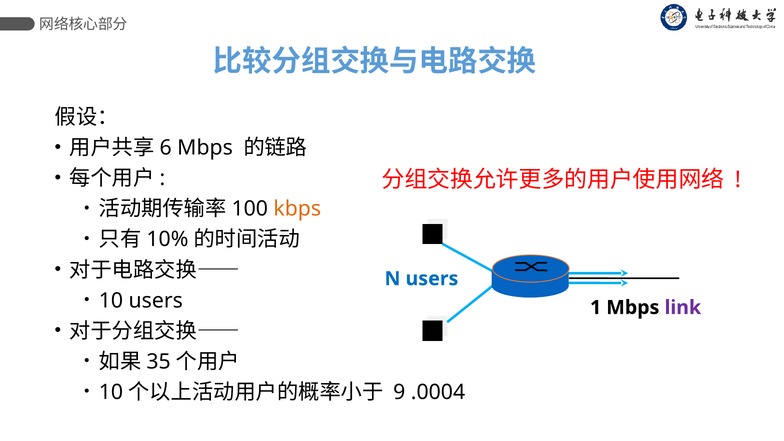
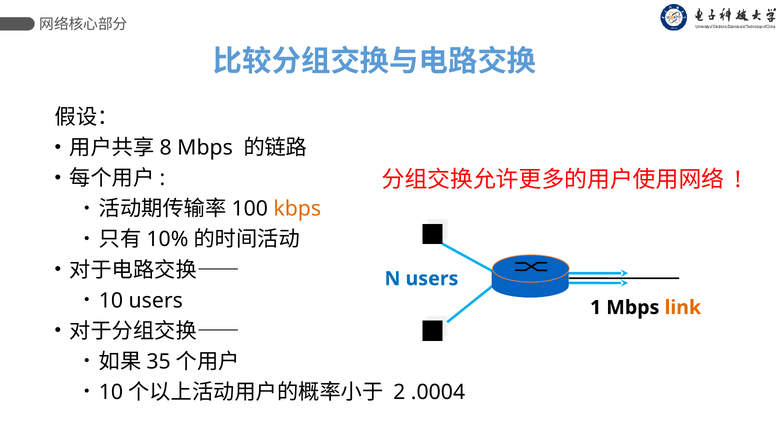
6: 6 -> 8 (166, 148)
link colour: purple -> orange (683, 308)
9: 9 -> 2 (399, 392)
